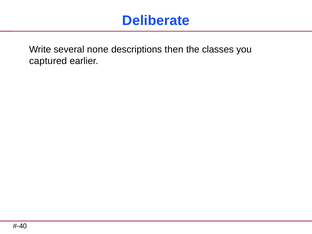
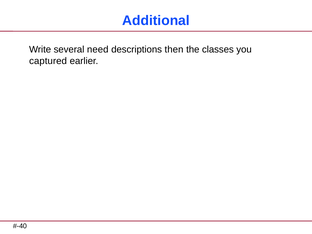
Deliberate: Deliberate -> Additional (156, 20)
none: none -> need (98, 50)
